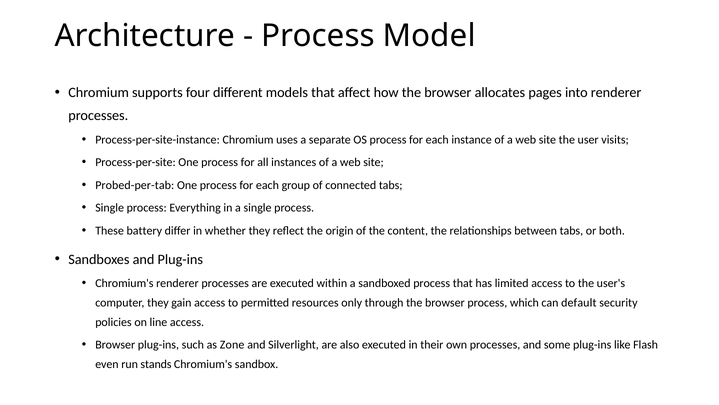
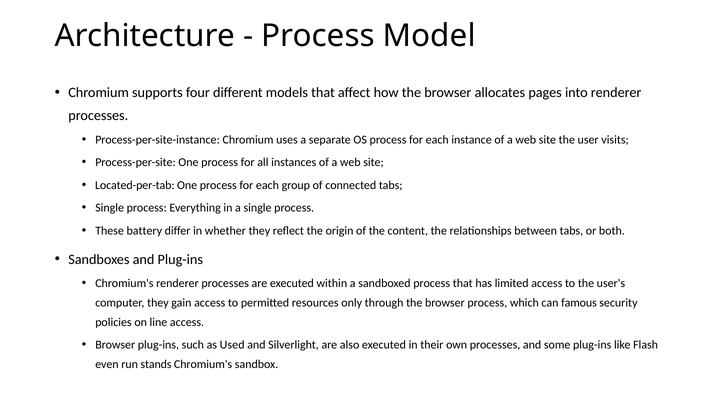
Probed-per-tab: Probed-per-tab -> Located-per-tab (135, 185)
default: default -> famous (579, 302)
Zone: Zone -> Used (232, 344)
